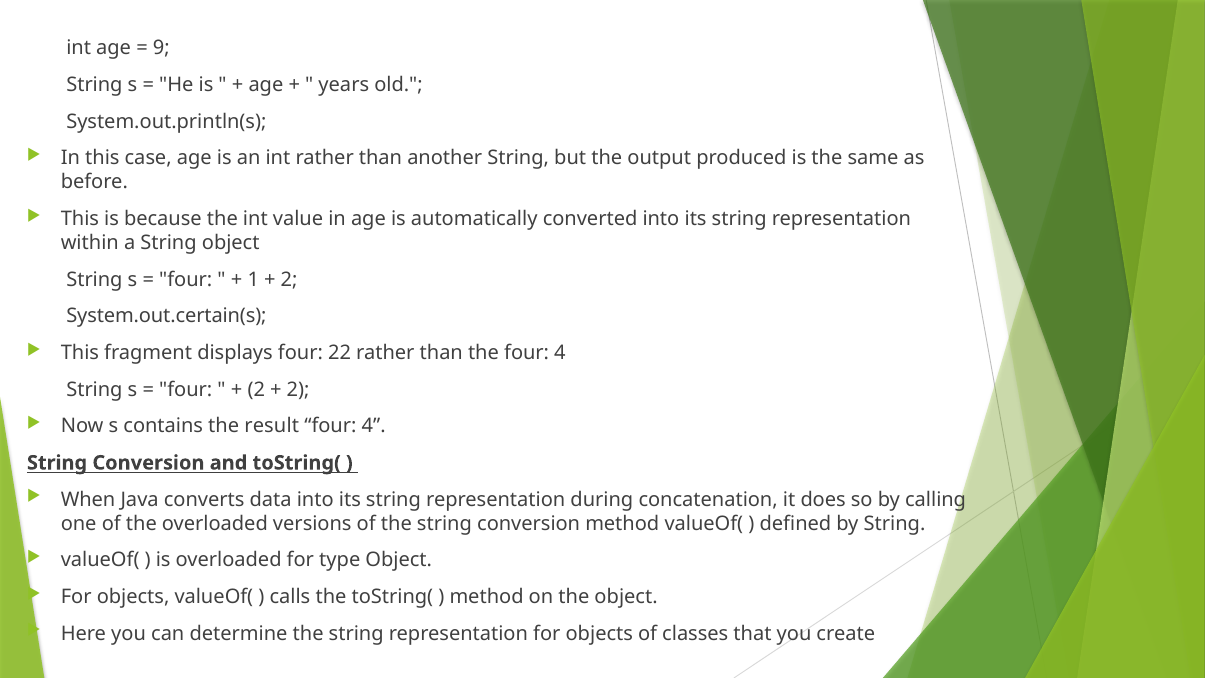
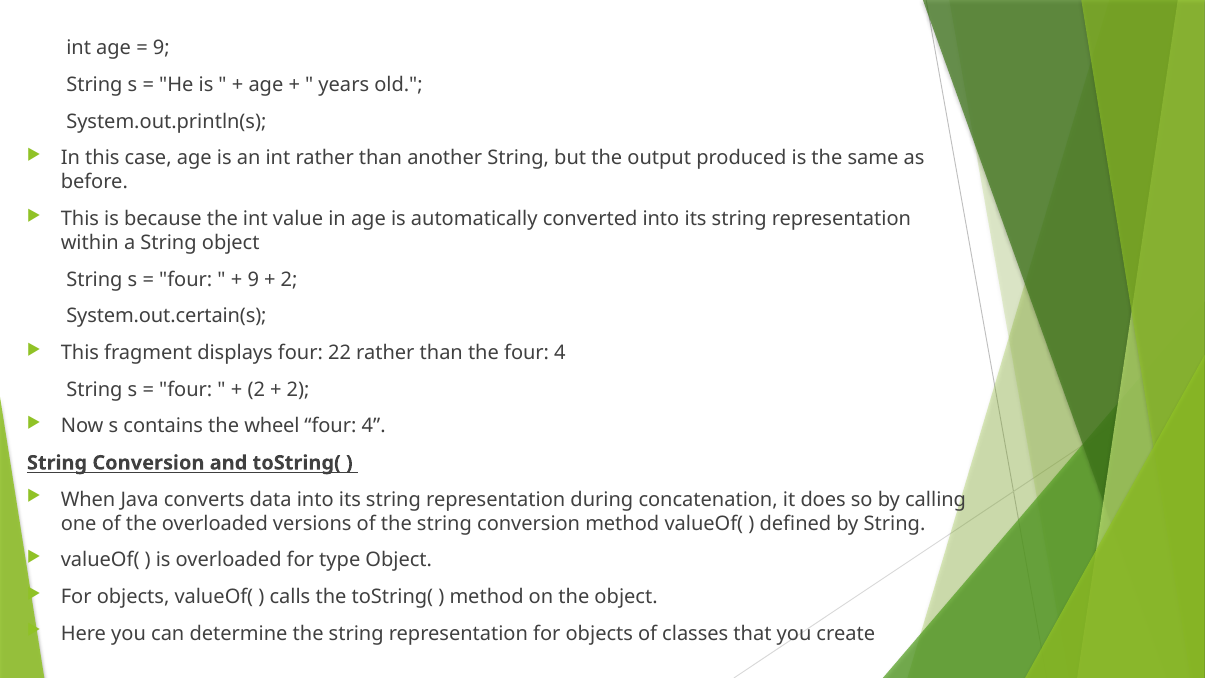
1: 1 -> 9 (253, 280)
result: result -> wheel (272, 426)
